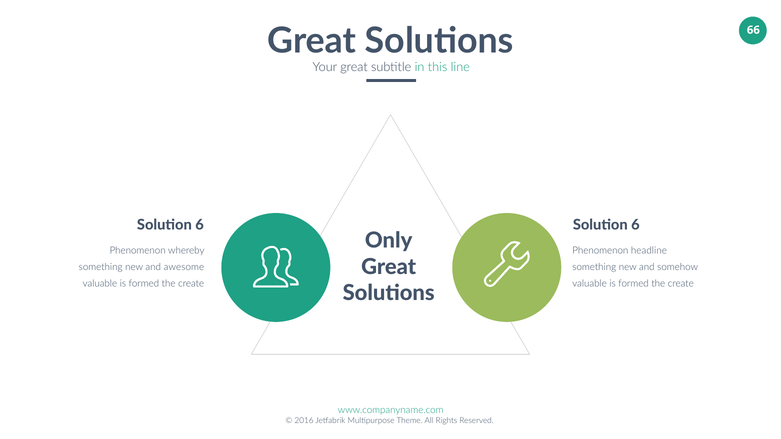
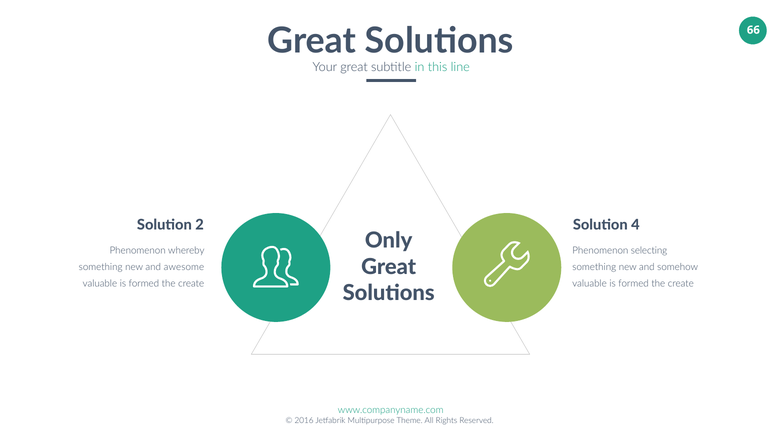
6: 6 -> 2 (200, 225)
6: 6 -> 4 (635, 225)
headline: headline -> selecting (649, 251)
